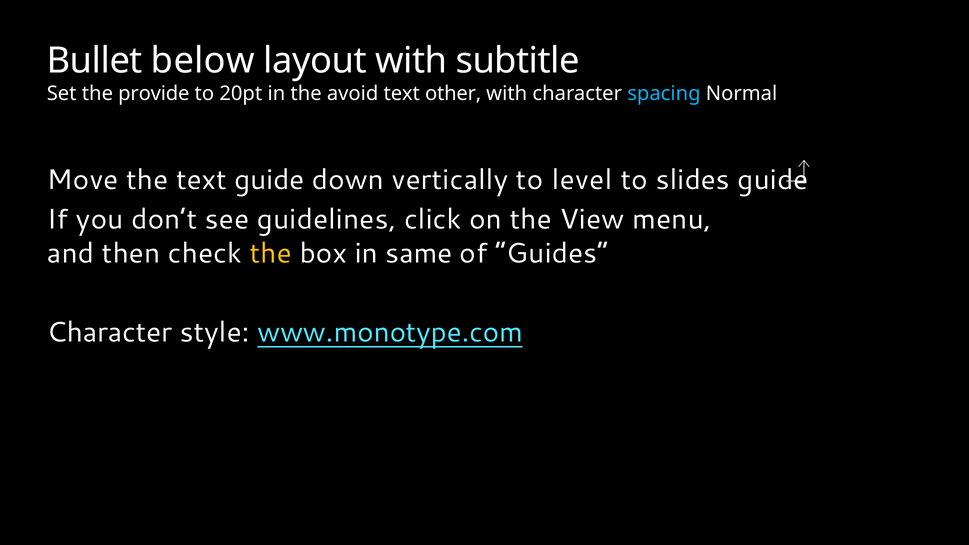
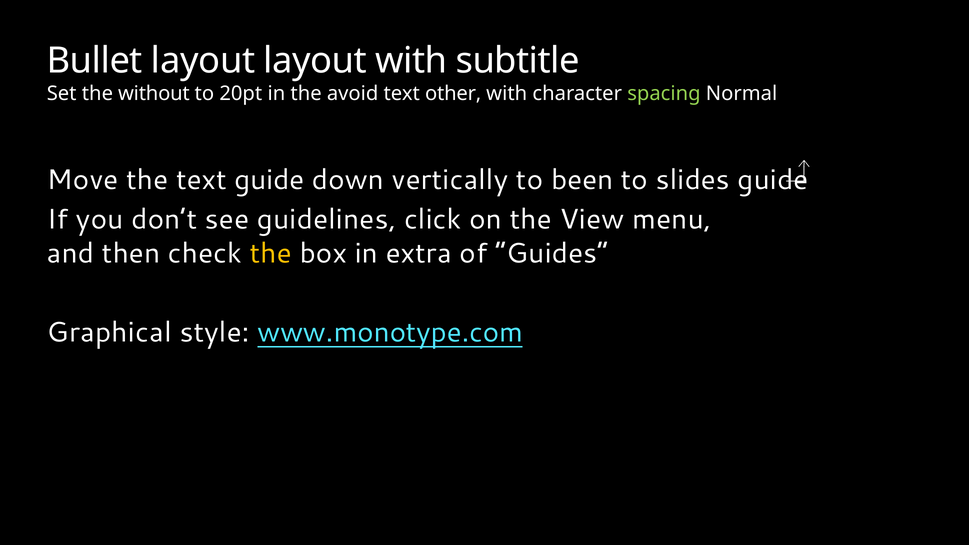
Bullet below: below -> layout (203, 61)
provide: provide -> without (154, 93)
spacing colour: light blue -> light green (664, 93)
level: level -> been (582, 180)
same: same -> extra (419, 253)
Character: Character -> Graphical (109, 332)
